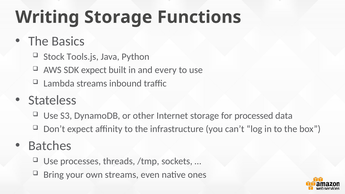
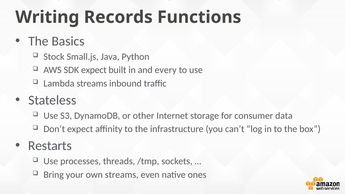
Writing Storage: Storage -> Records (118, 17)
Tools.js: Tools.js -> Small.js (83, 57)
processed: processed -> consumer (254, 116)
Batches: Batches -> Restarts (50, 146)
